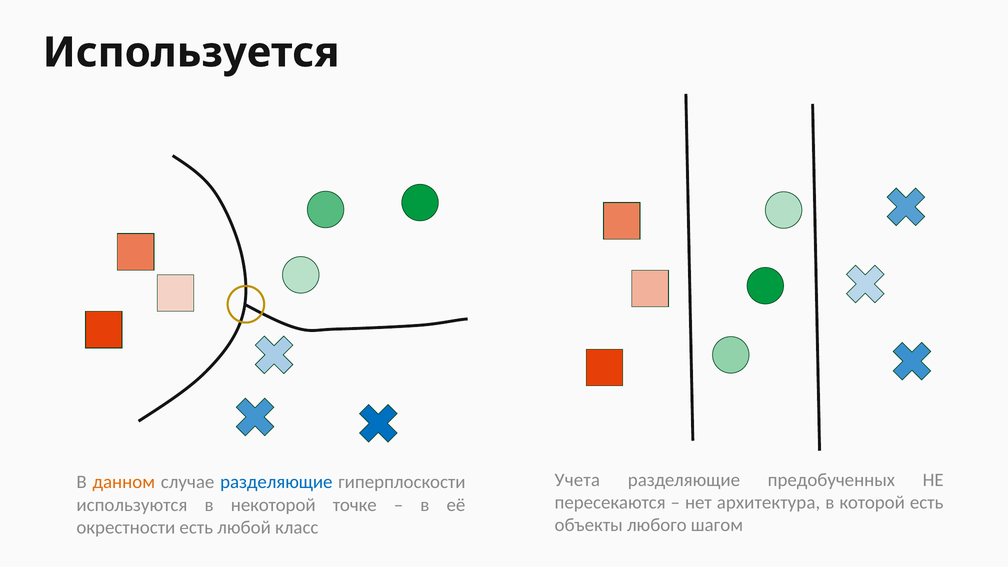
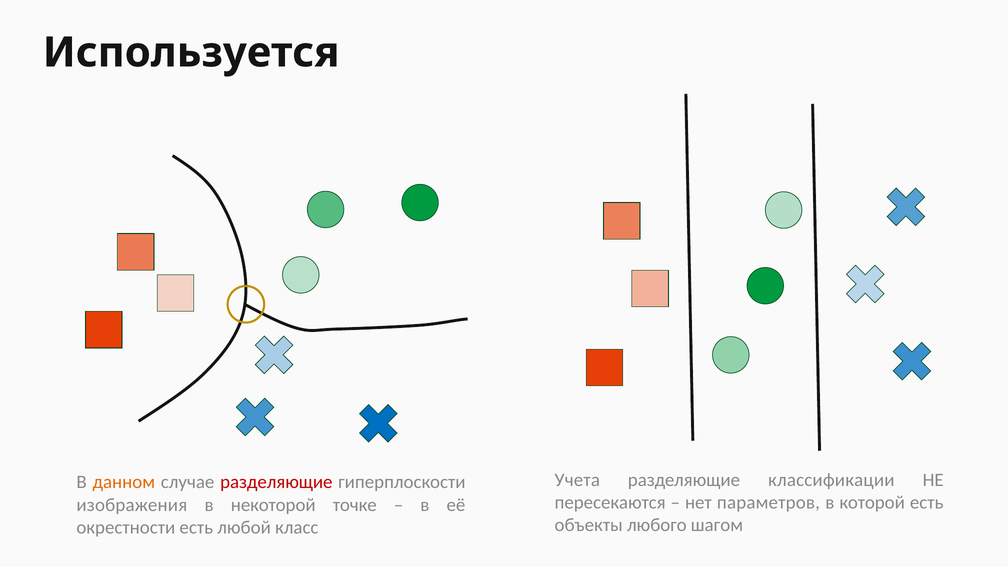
предобученных: предобученных -> классификации (831, 480)
разделяющие colour: blue -> red (276, 482)
архитектура: архитектура -> параметров (768, 503)
используются: используются -> изображения (132, 505)
